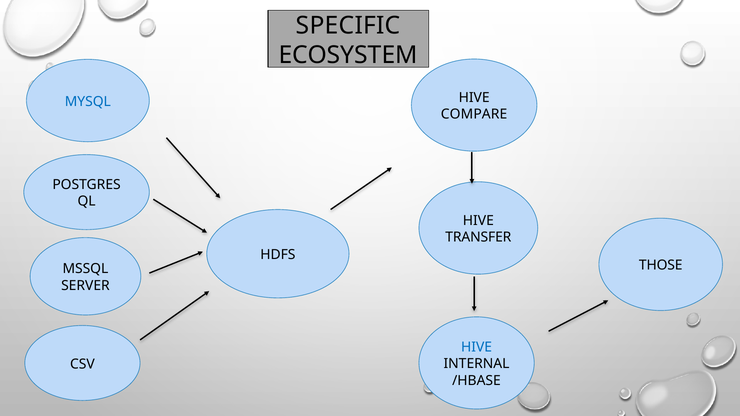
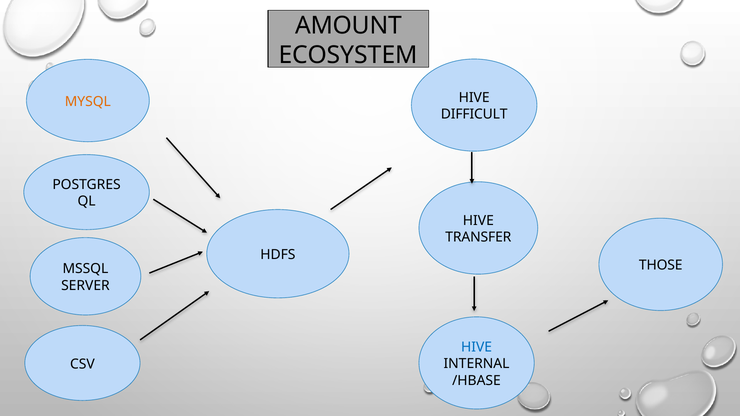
SPECIFIC: SPECIFIC -> AMOUNT (348, 26)
MYSQL colour: blue -> orange (88, 102)
COMPARE: COMPARE -> DIFFICULT (474, 114)
